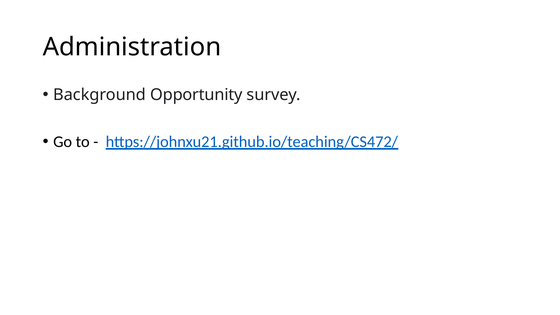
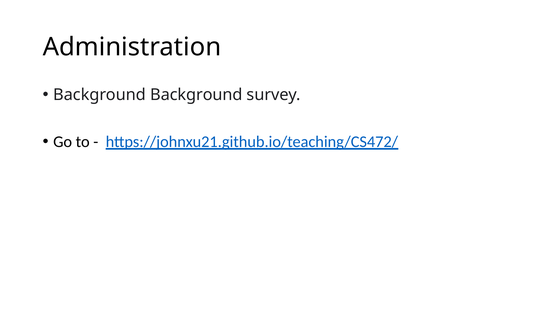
Background Opportunity: Opportunity -> Background (196, 95)
